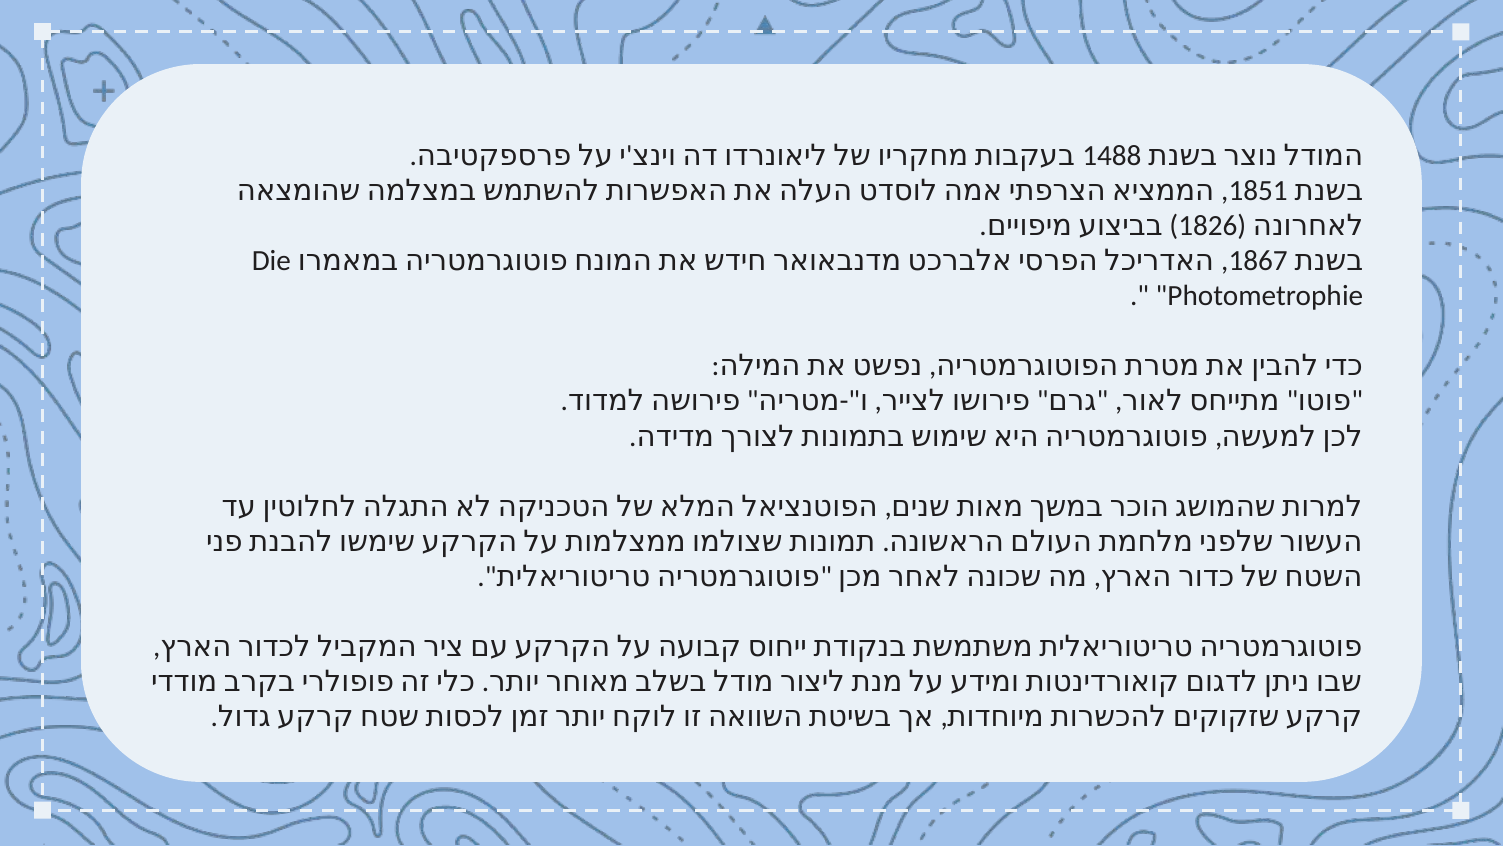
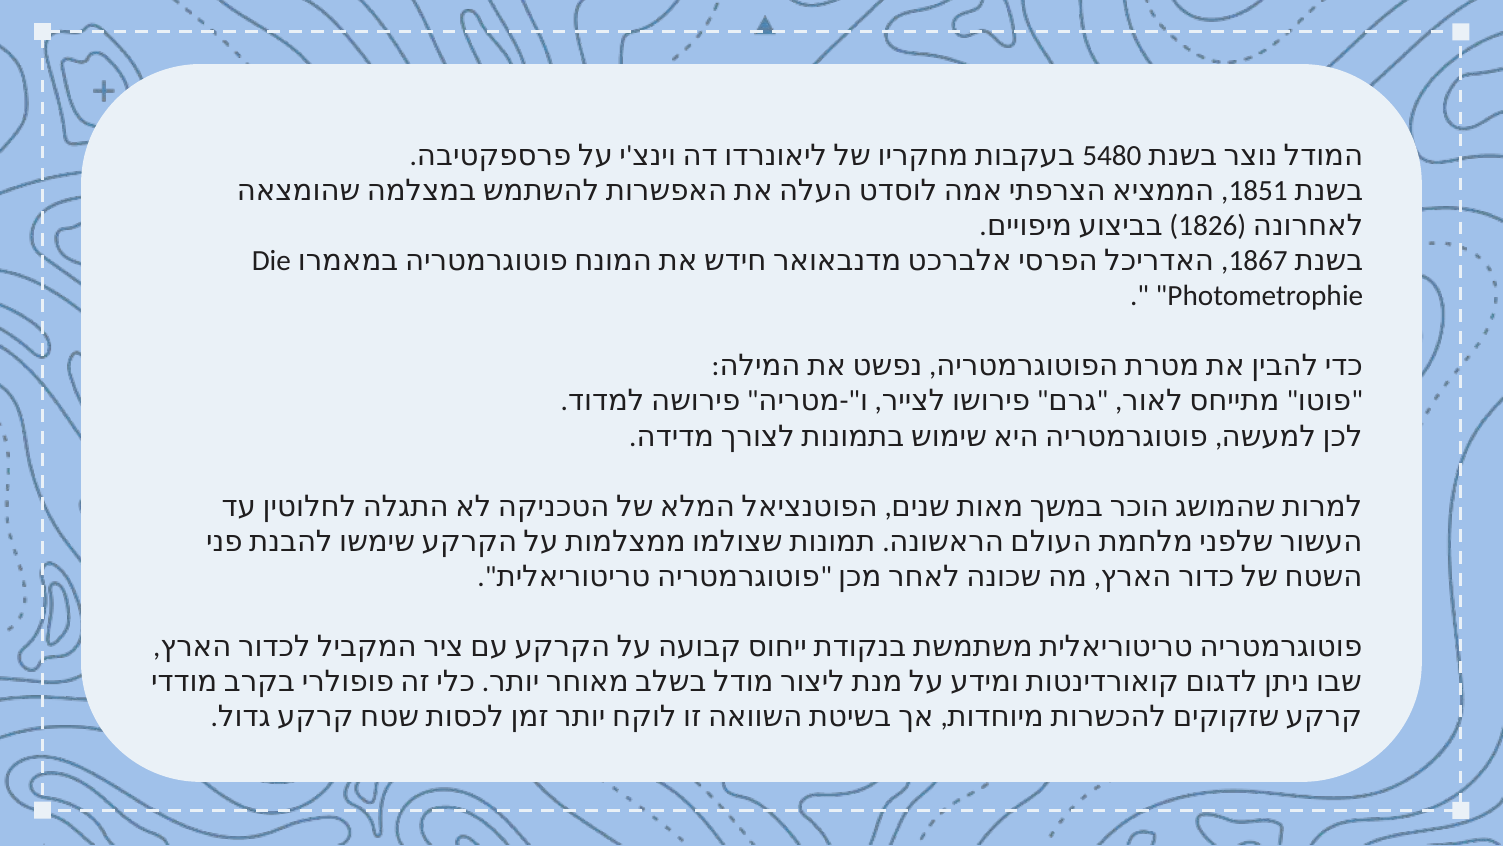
1488: 1488 -> 5480 (1112, 155)
